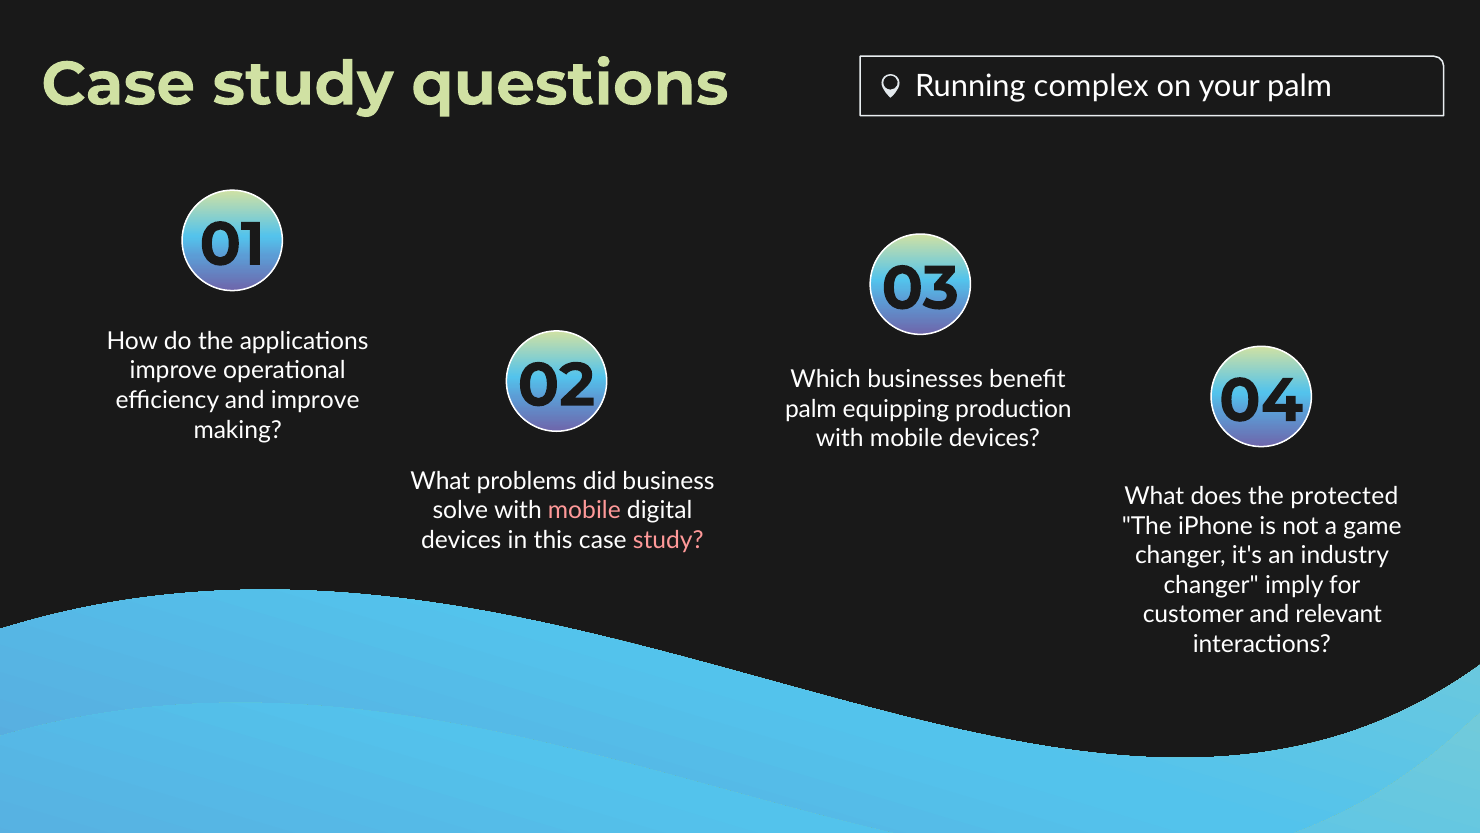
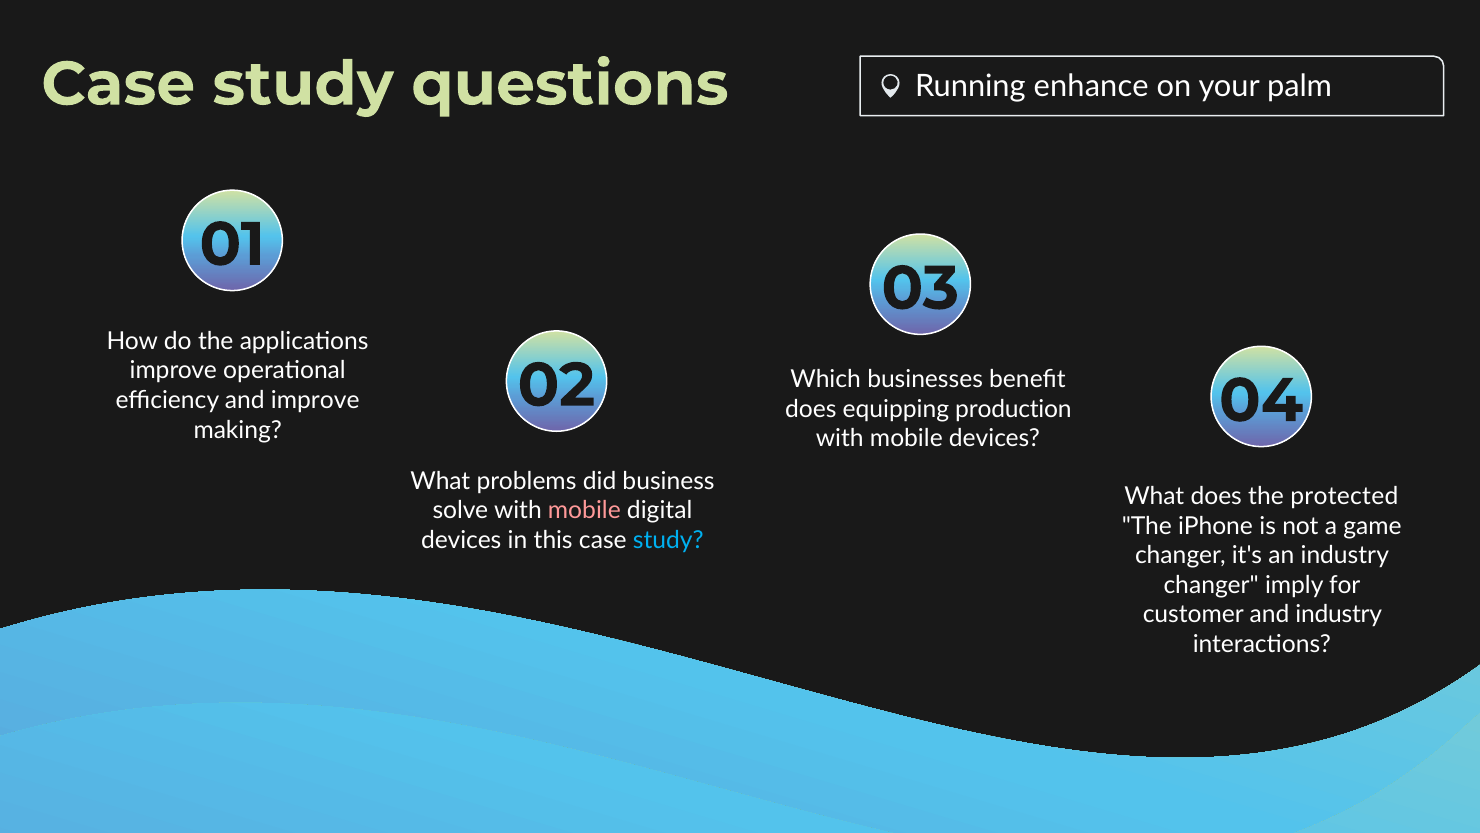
complex: complex -> enhance (1091, 86)
palm: palm -> does (811, 409)
study colour: pink -> light blue (668, 540)
and relevant: relevant -> industry (1339, 614)
